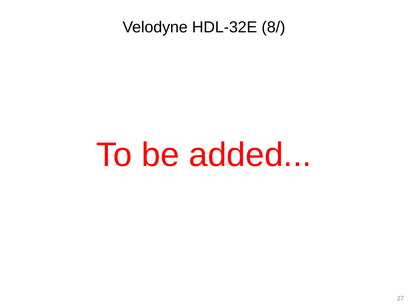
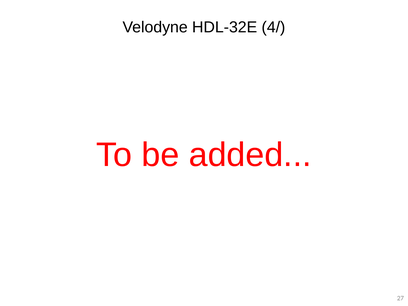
8/: 8/ -> 4/ (273, 27)
